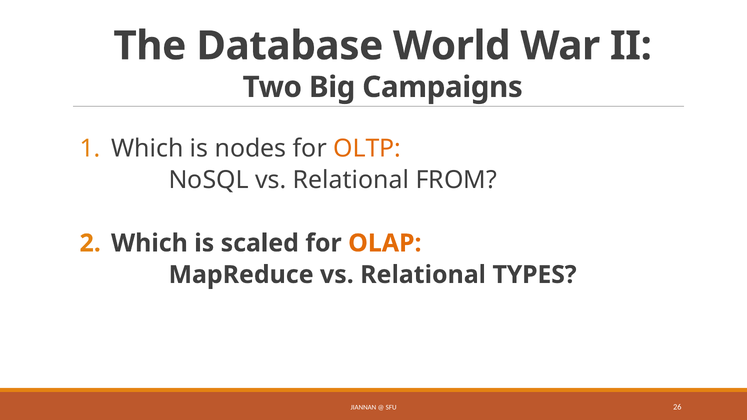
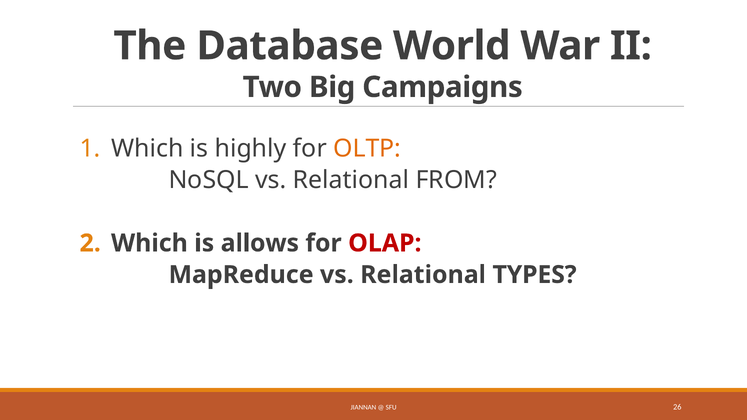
nodes: nodes -> highly (251, 149)
scaled: scaled -> allows (260, 243)
OLAP colour: orange -> red (385, 243)
